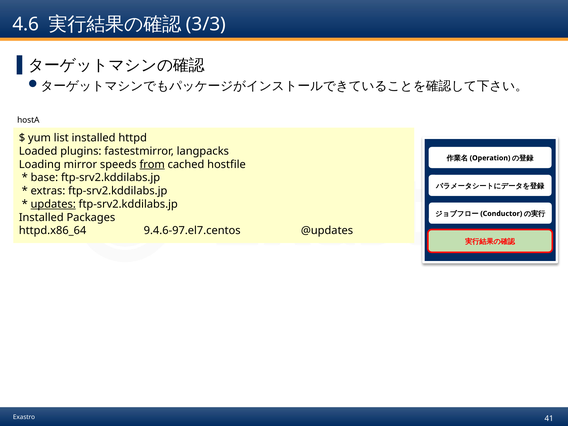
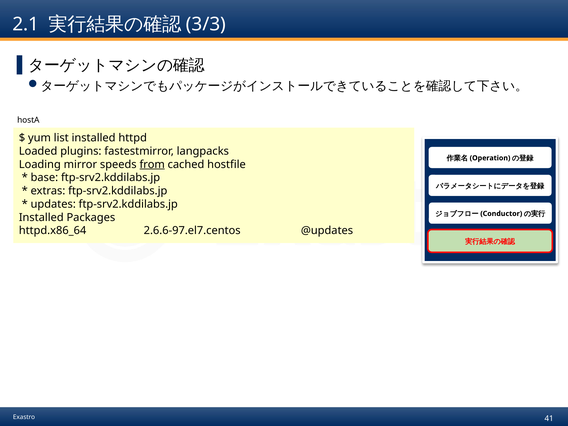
4.6: 4.6 -> 2.1 (26, 24)
updates underline: present -> none (53, 204)
9.4.6-97.el7.centos: 9.4.6-97.el7.centos -> 2.6.6-97.el7.centos (192, 231)
